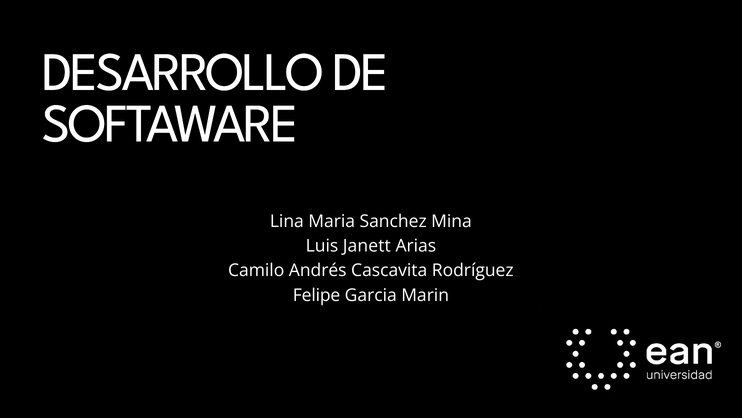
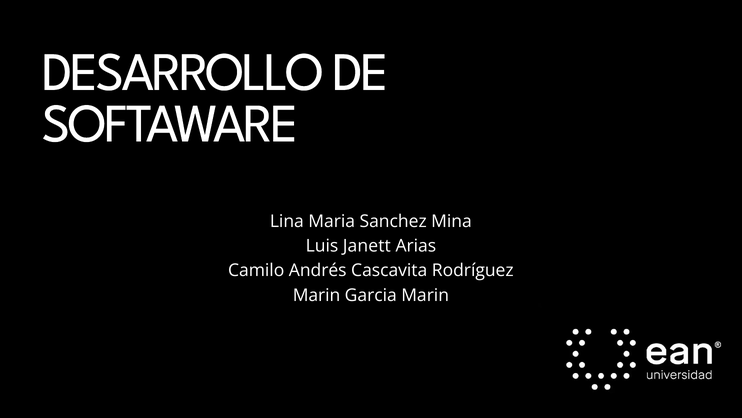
Felipe: Felipe -> Marin (317, 295)
